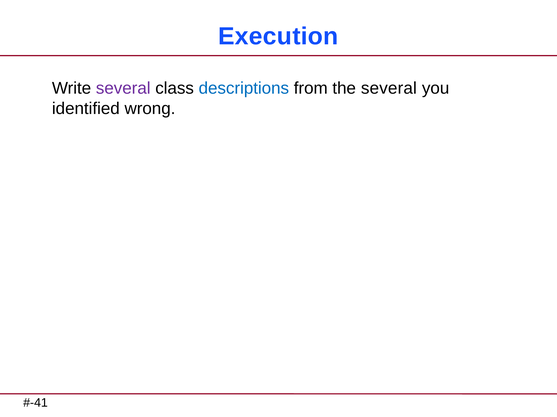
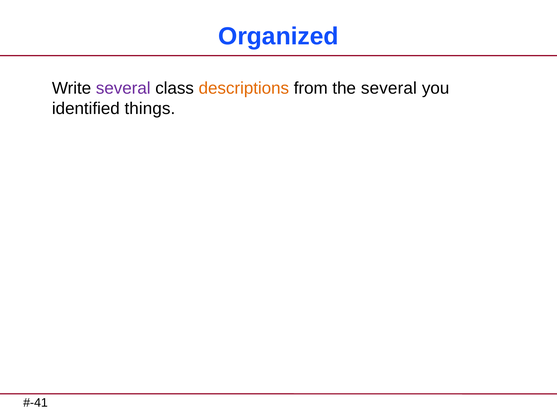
Execution: Execution -> Organized (278, 37)
descriptions colour: blue -> orange (244, 88)
wrong: wrong -> things (150, 109)
